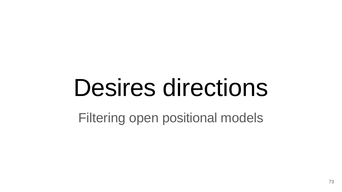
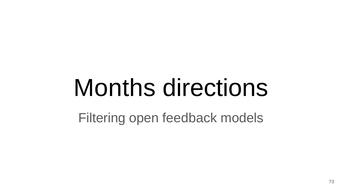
Desires: Desires -> Months (115, 88)
positional: positional -> feedback (190, 118)
